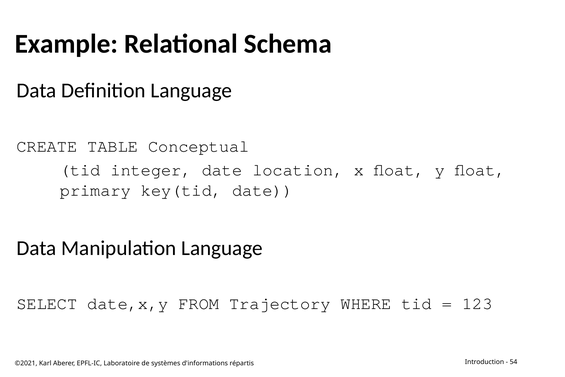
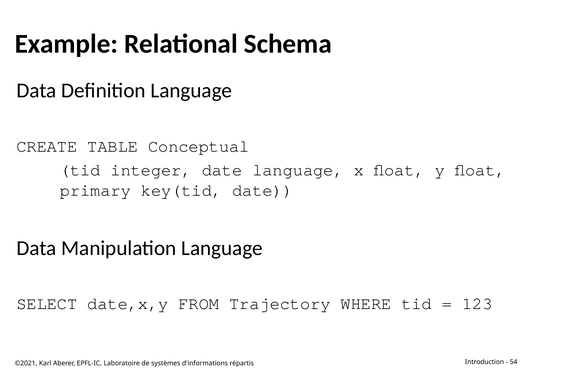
date location: location -> language (298, 170)
